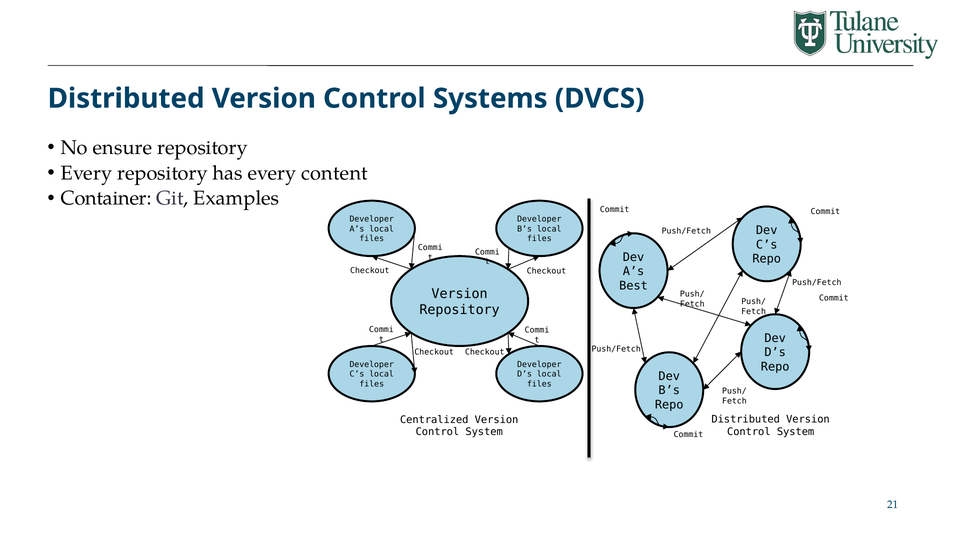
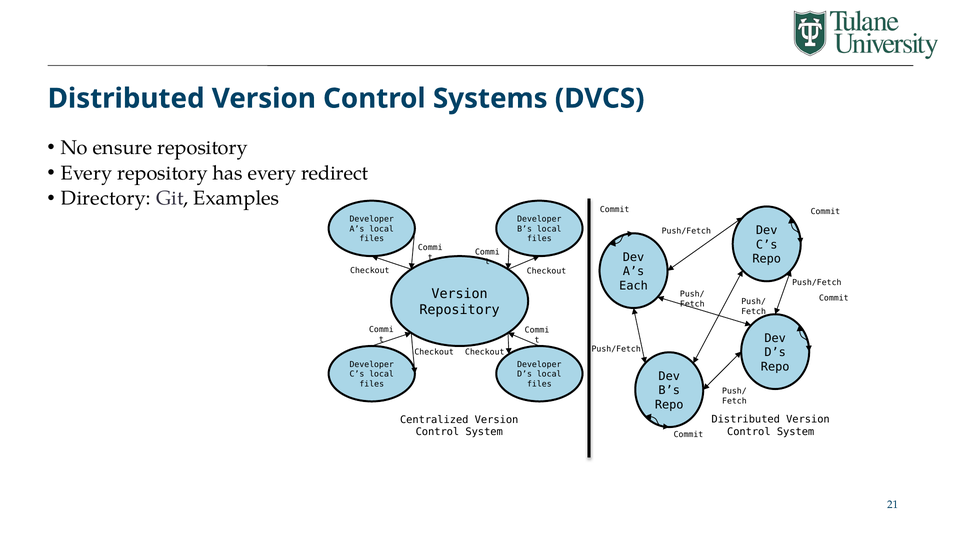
content: content -> redirect (335, 173)
Container: Container -> Directory (106, 198)
Best: Best -> Each (634, 286)
